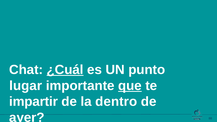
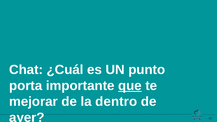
¿Cuál underline: present -> none (65, 70)
lugar: lugar -> porta (26, 86)
impartir: impartir -> mejorar (33, 102)
